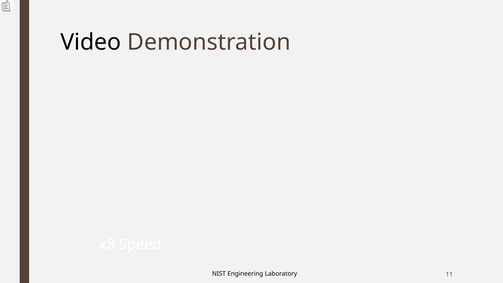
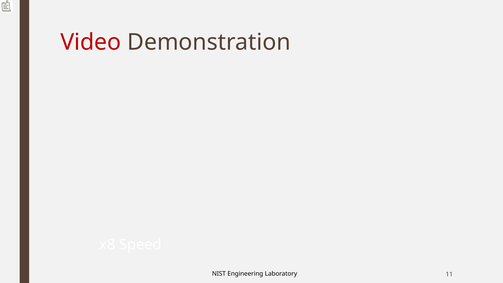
Video colour: black -> red (91, 42)
